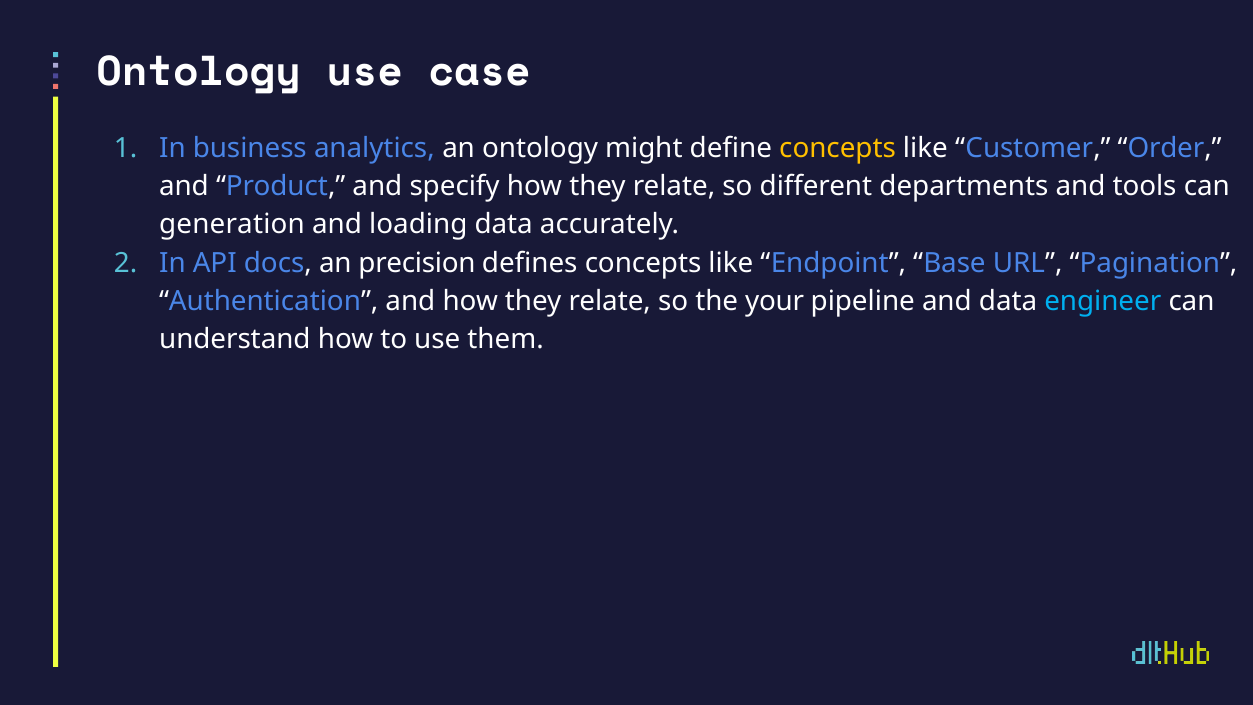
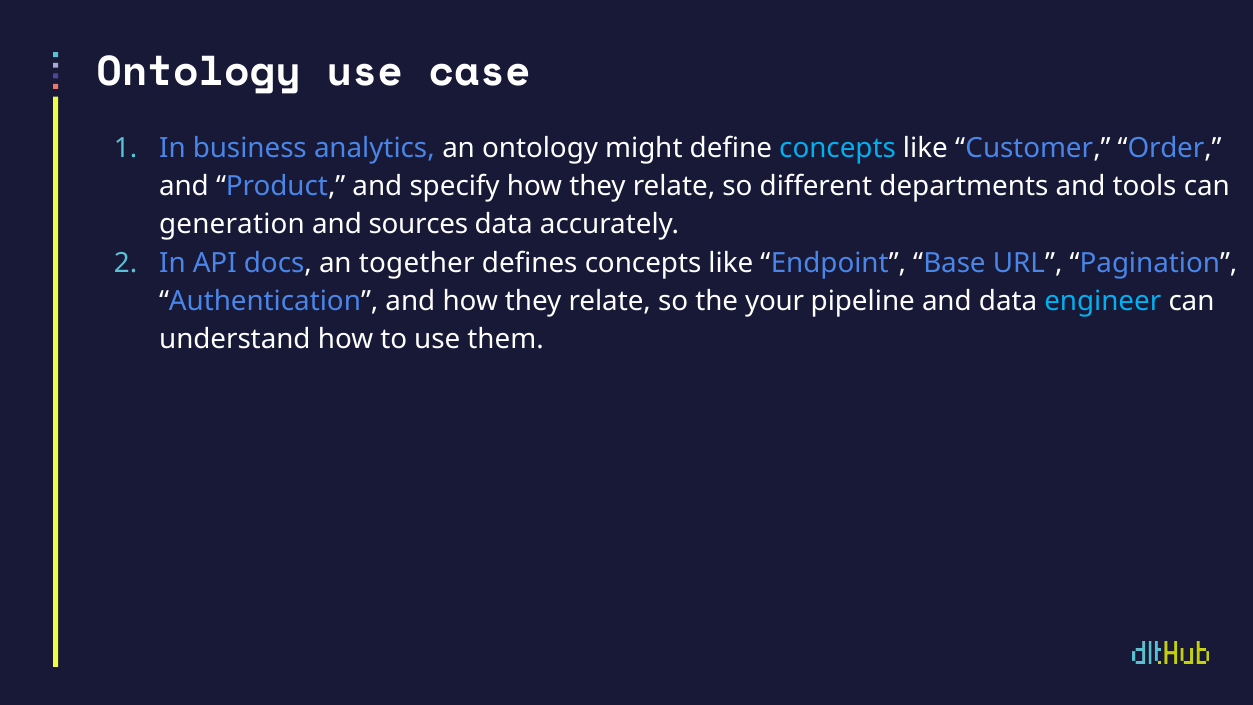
concepts colour: yellow -> light blue (838, 148)
loading: loading -> sources (418, 225)
precision: precision -> together (417, 263)
